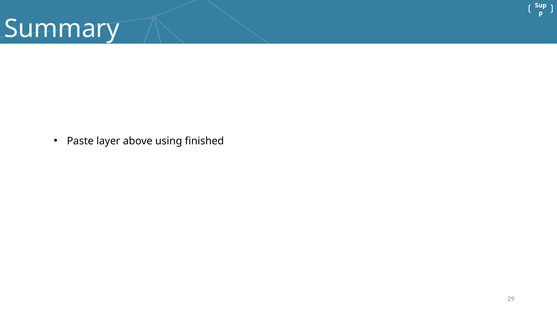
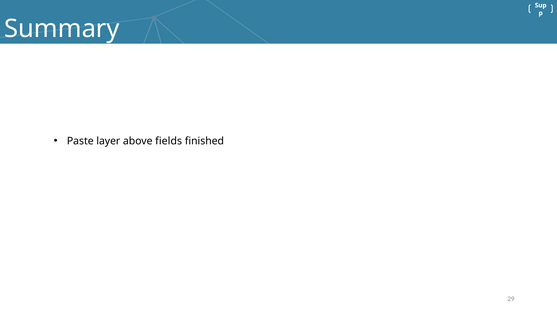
using: using -> fields (169, 141)
